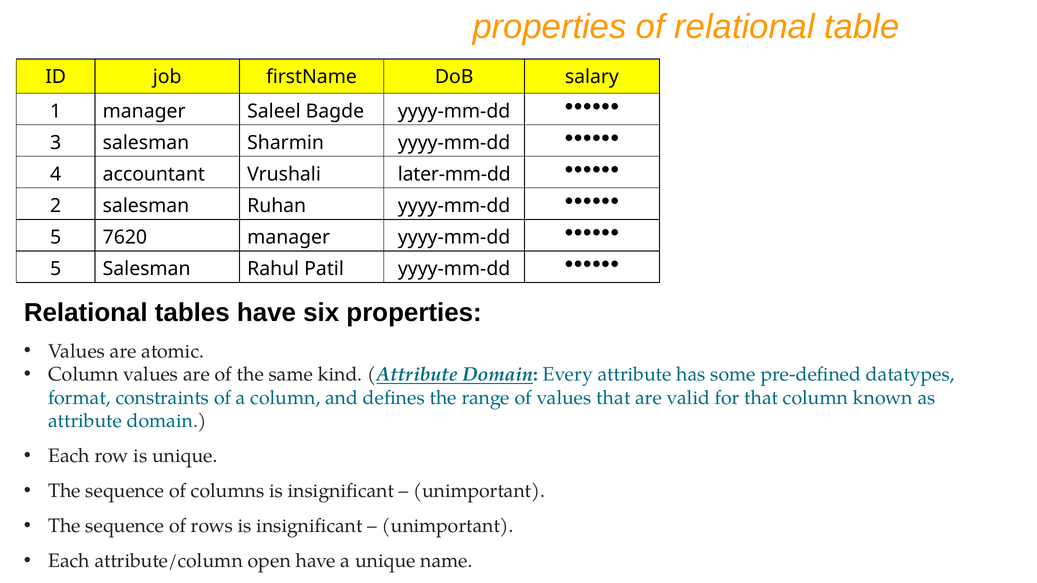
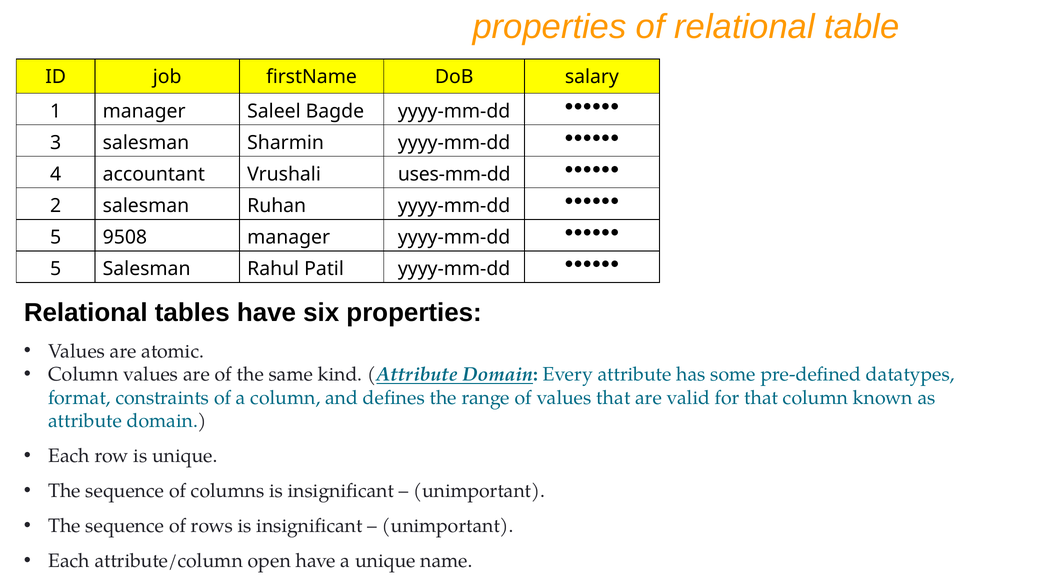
later-mm-dd: later-mm-dd -> uses-mm-dd (454, 175)
7620: 7620 -> 9508 (125, 238)
